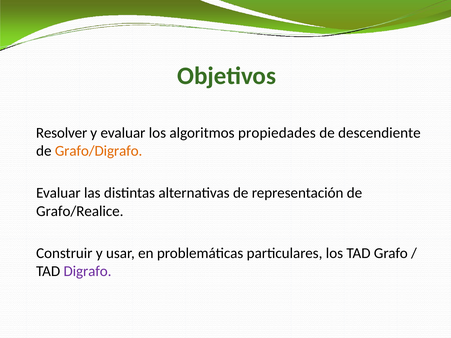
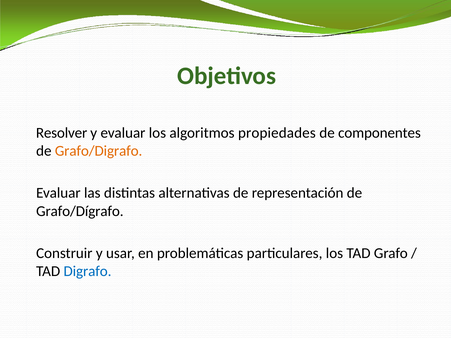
descendiente: descendiente -> componentes (379, 133)
Grafo/Realice: Grafo/Realice -> Grafo/Dígrafo (80, 211)
Digrafo colour: purple -> blue (88, 271)
